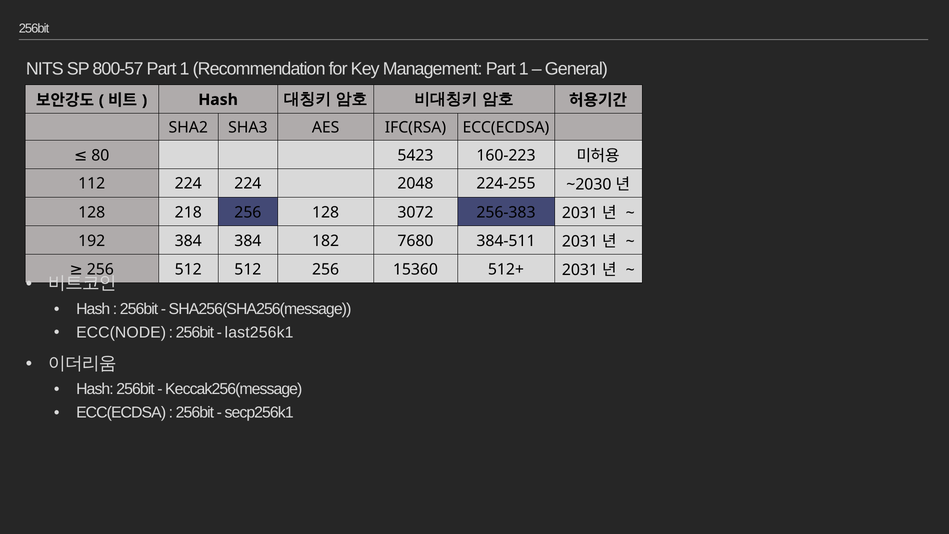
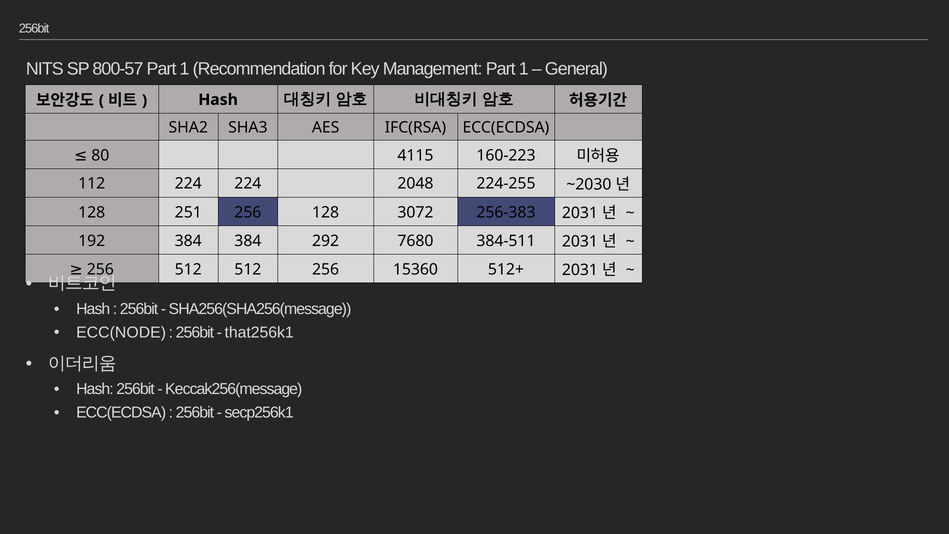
5423: 5423 -> 4115 (415, 155)
218: 218 -> 251 (188, 212)
182: 182 -> 292 (326, 241)
last256k1: last256k1 -> that256k1 (259, 332)
